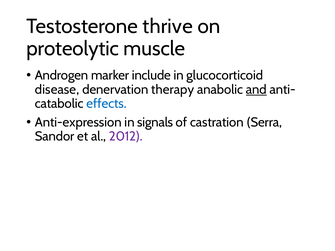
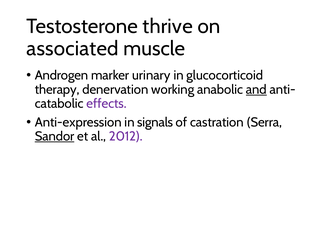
proteolytic: proteolytic -> associated (73, 49)
include: include -> urinary (151, 76)
disease: disease -> therapy (57, 90)
therapy: therapy -> working (173, 90)
effects colour: blue -> purple (106, 104)
Sandor underline: none -> present (55, 136)
